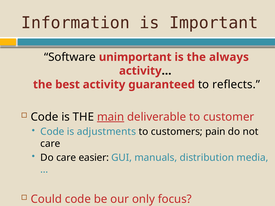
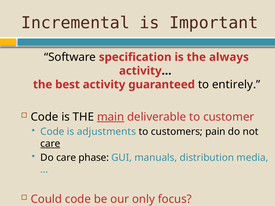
Information: Information -> Incremental (75, 23)
unimportant: unimportant -> specification (135, 57)
reflects: reflects -> entirely (236, 85)
care underline: none -> present (50, 144)
easier: easier -> phase (94, 158)
